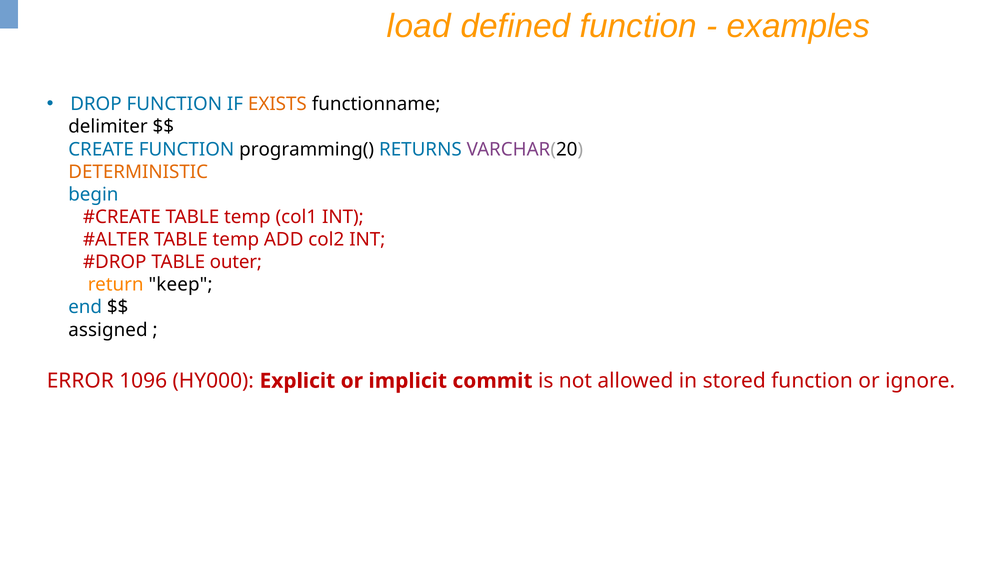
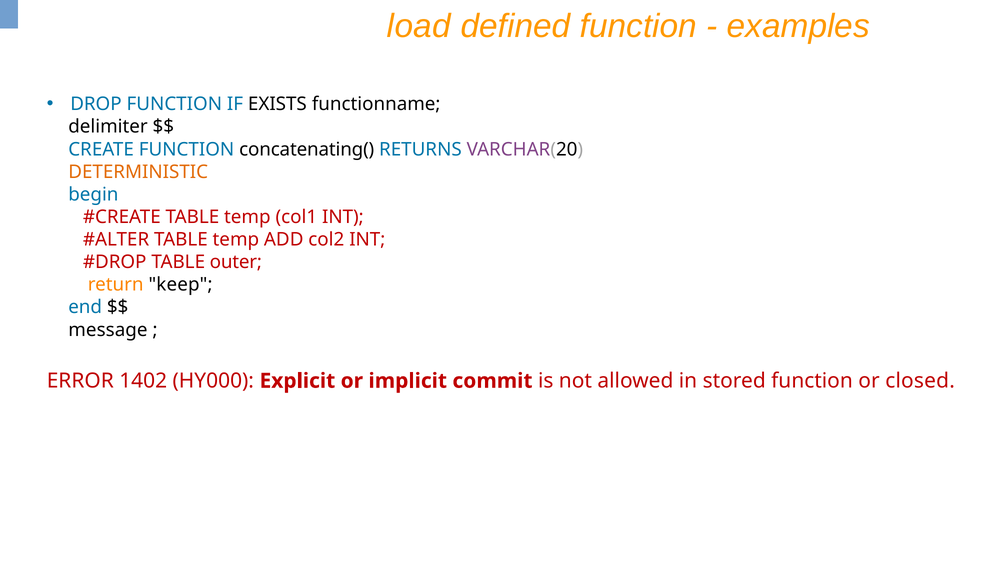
EXISTS colour: orange -> black (277, 104)
programming(: programming( -> concatenating( (307, 149)
assigned: assigned -> message (108, 330)
1096: 1096 -> 1402 (143, 381)
ignore: ignore -> closed (920, 381)
